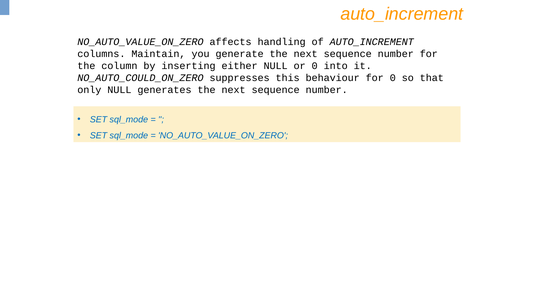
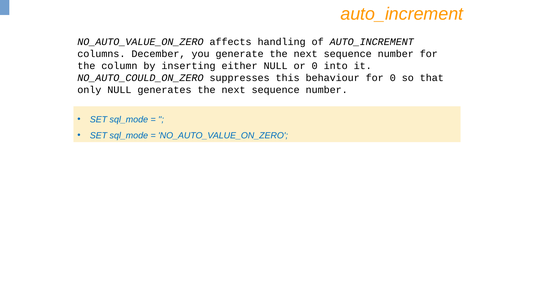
Maintain: Maintain -> December (158, 54)
